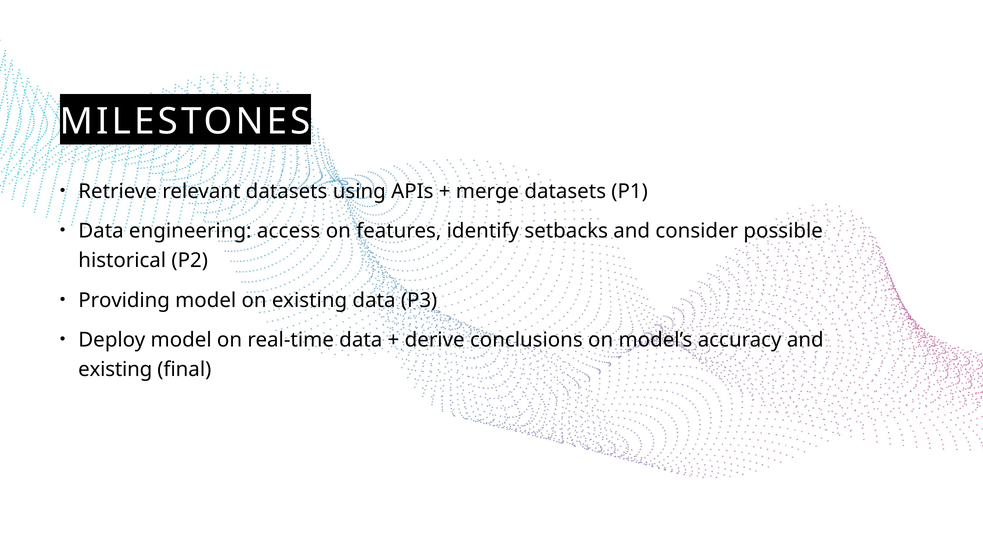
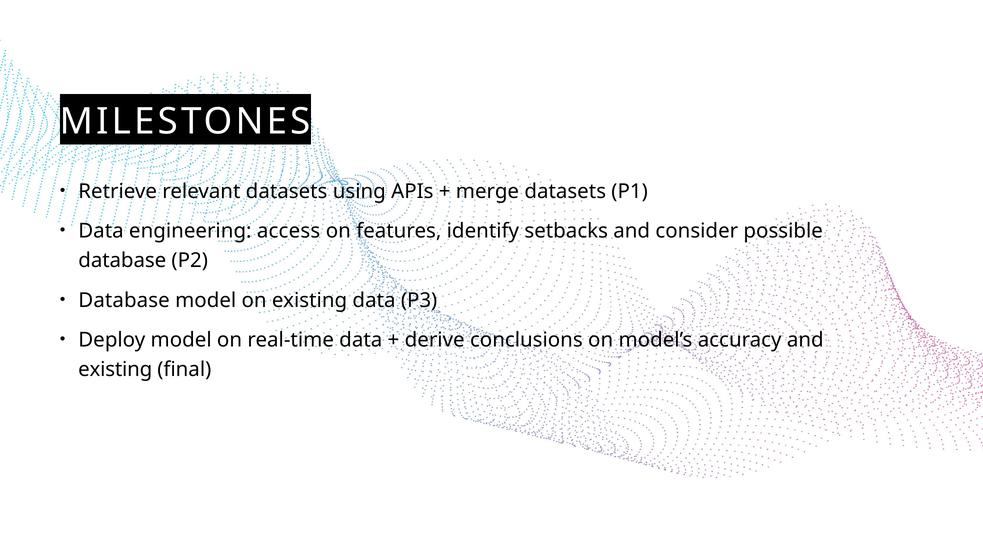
historical: historical -> database (122, 261)
Providing: Providing -> Database (124, 300)
